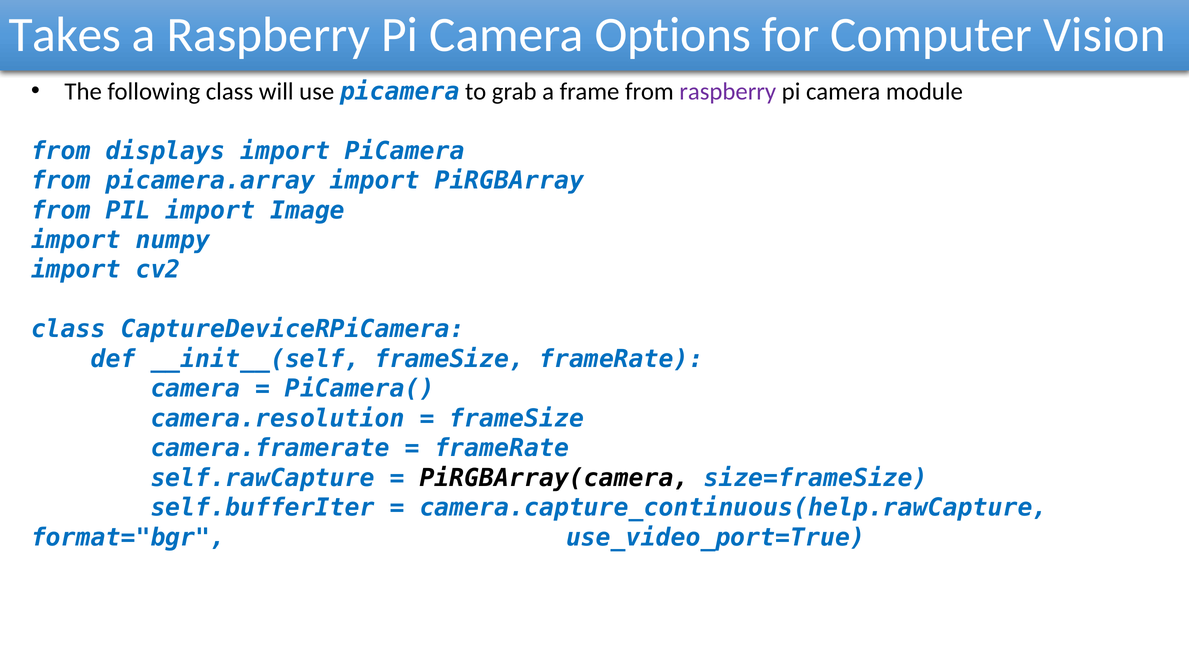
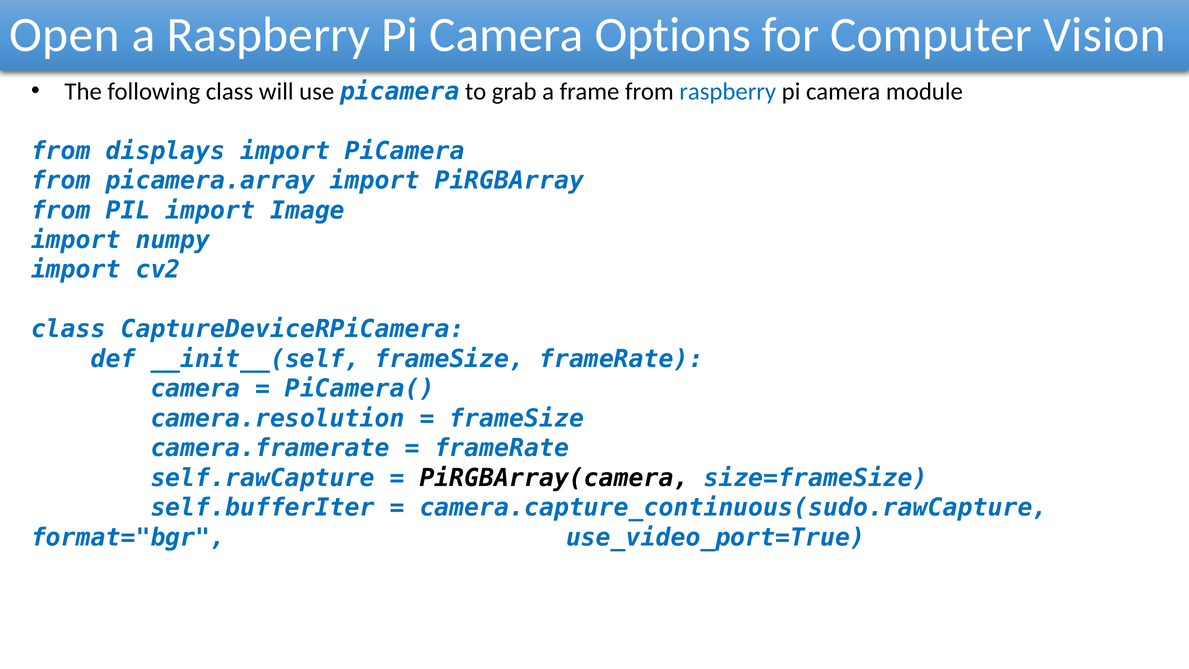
Takes: Takes -> Open (64, 35)
raspberry colour: purple -> blue (728, 91)
camera.capture_continuous(help.rawCapture: camera.capture_continuous(help.rawCapture -> camera.capture_continuous(sudo.rawCapture (733, 508)
